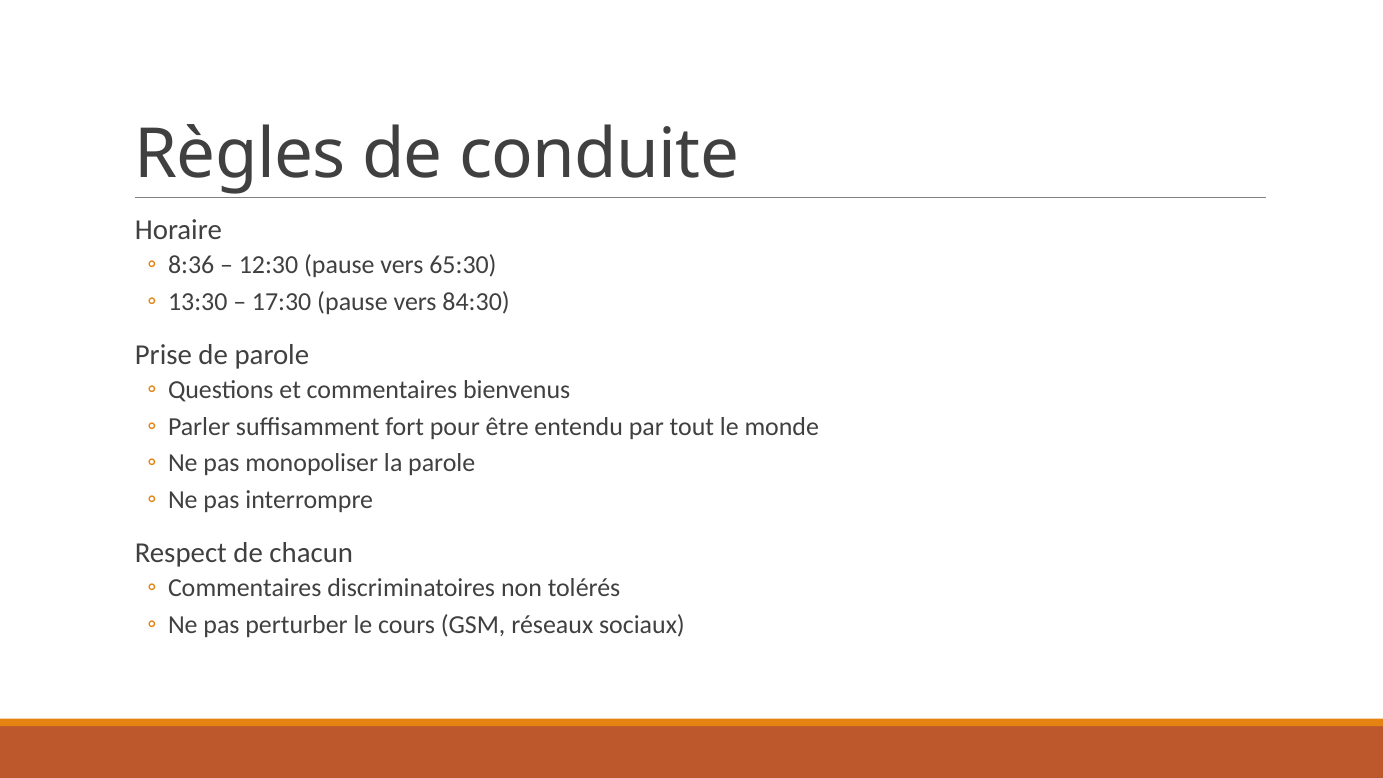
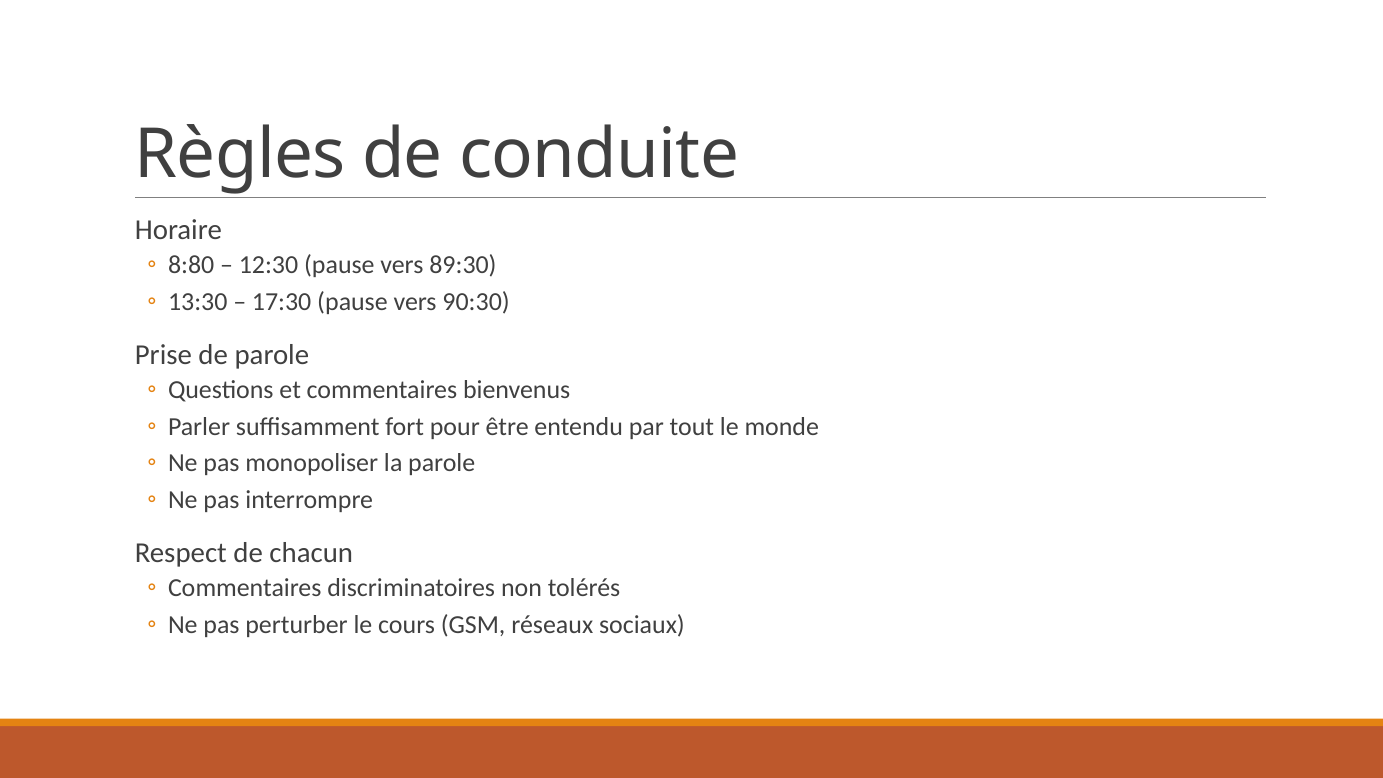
8:36: 8:36 -> 8:80 (191, 265)
65:30: 65:30 -> 89:30 (463, 265)
84:30: 84:30 -> 90:30 (476, 302)
